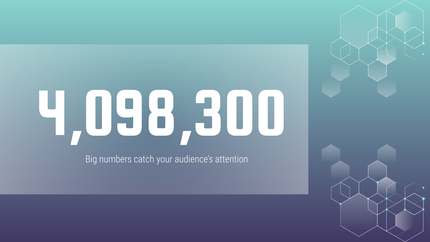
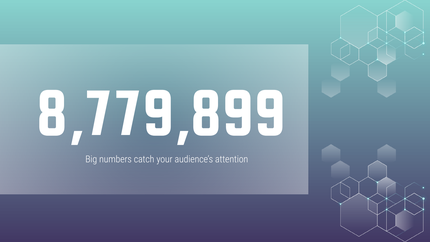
4,098,300: 4,098,300 -> 8,779,899 (161, 112)
